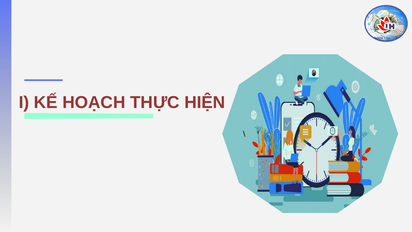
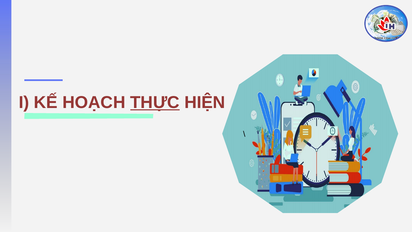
THỰC underline: none -> present (155, 102)
